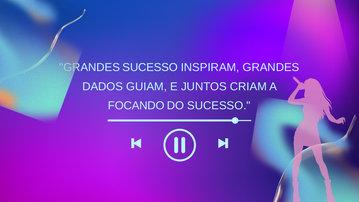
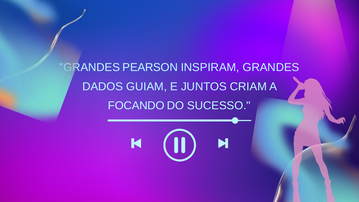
SUCESSO: SUCESSO -> PEARSON (150, 67)
